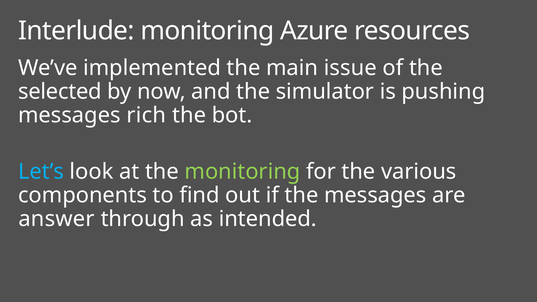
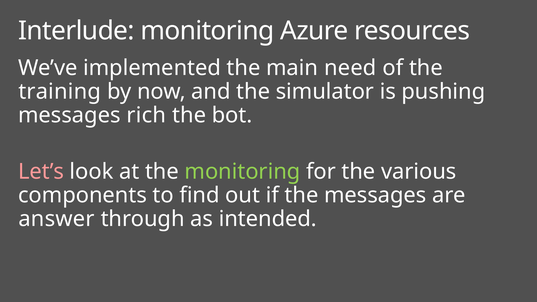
issue: issue -> need (350, 68)
selected: selected -> training (60, 92)
Let’s colour: light blue -> pink (41, 172)
